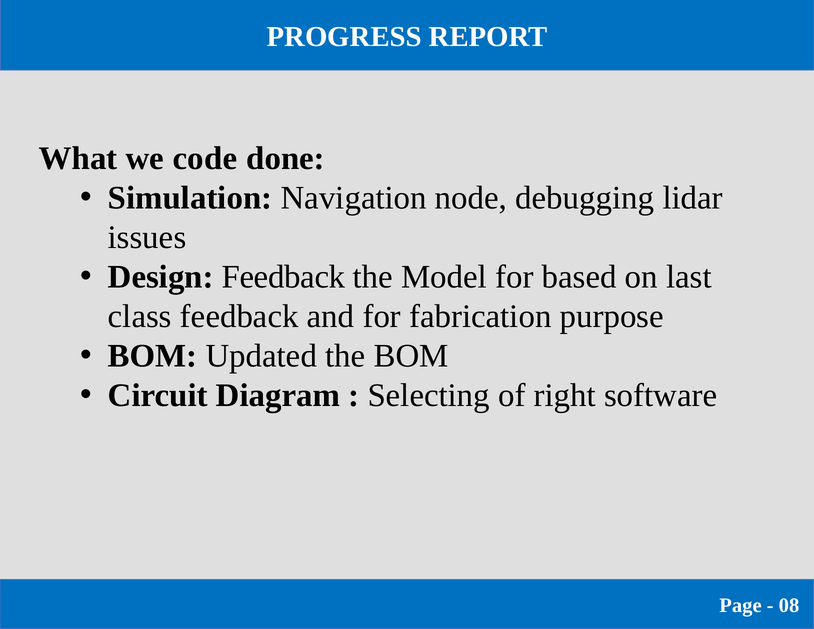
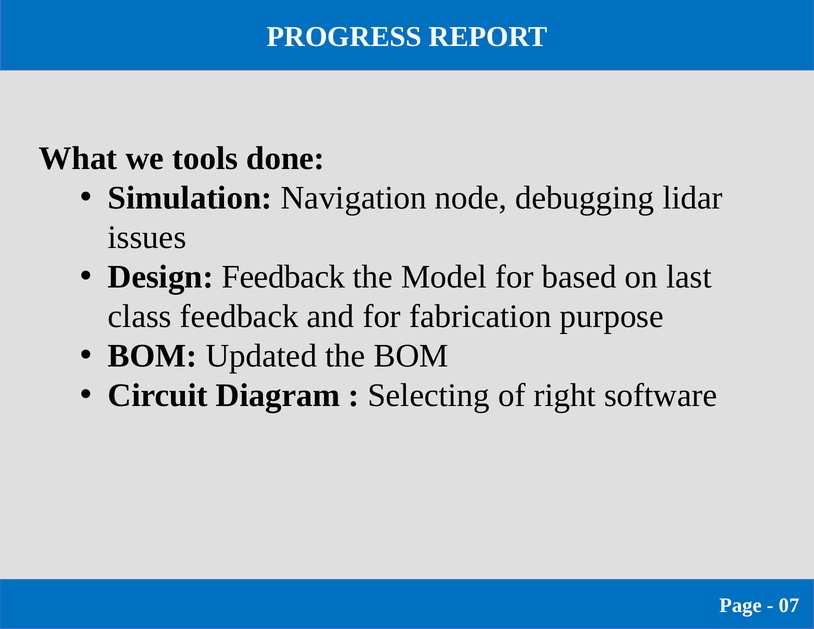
code: code -> tools (205, 159)
08: 08 -> 07 (789, 606)
